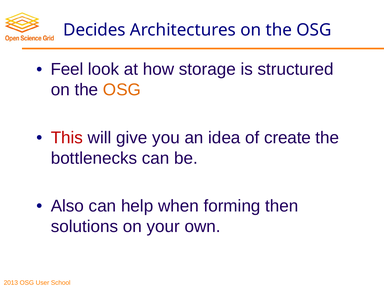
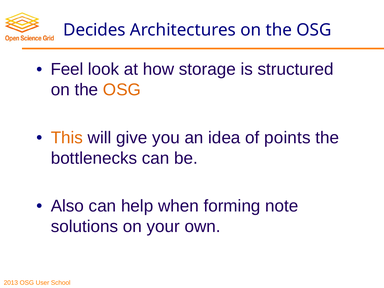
This colour: red -> orange (67, 138)
create: create -> points (287, 138)
then: then -> note (282, 206)
